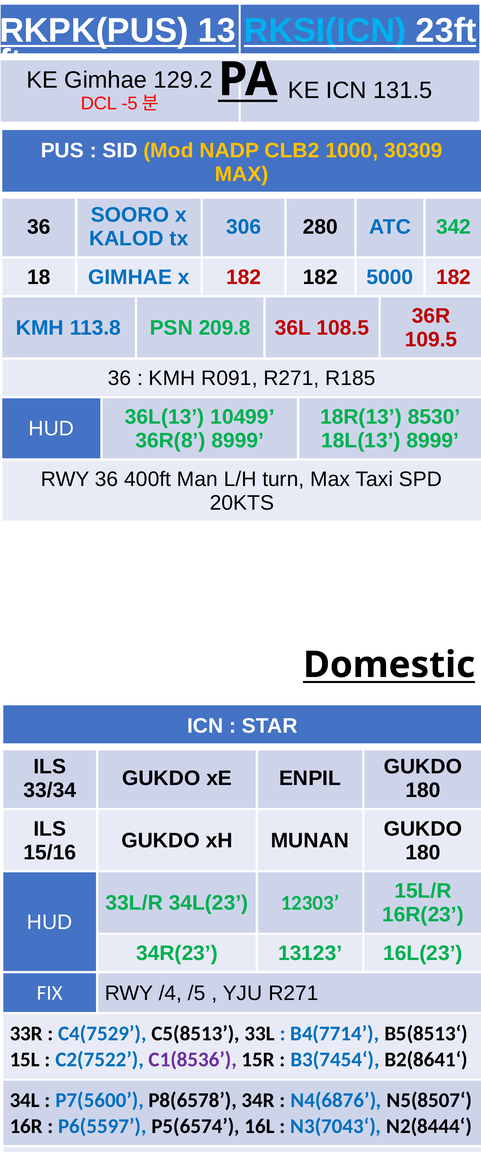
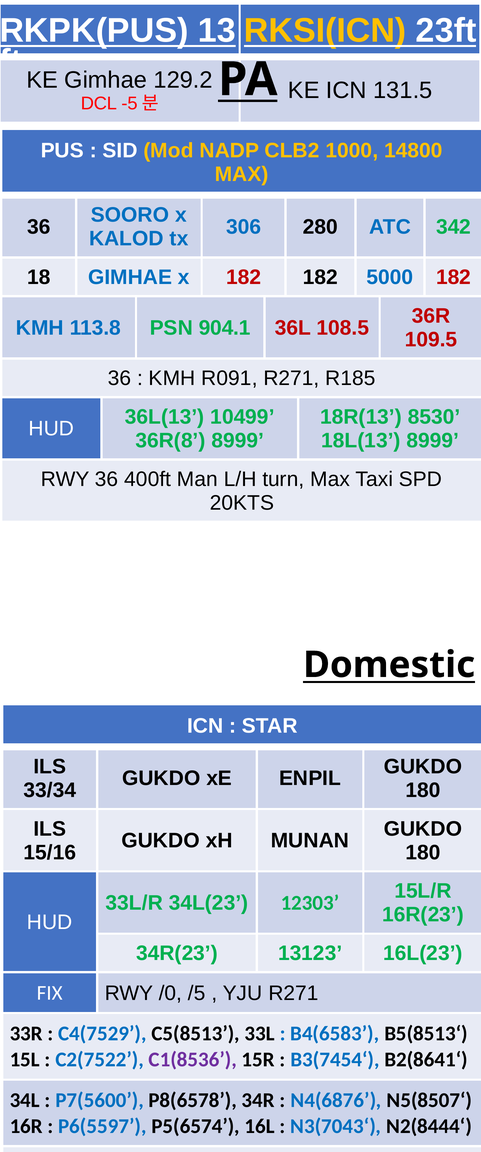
RKSI(ICN colour: light blue -> yellow (325, 31)
30309: 30309 -> 14800 (413, 151)
209.8: 209.8 -> 904.1 (225, 327)
/4: /4 -> /0 (170, 992)
B4(7714: B4(7714 -> B4(6583 (335, 1033)
